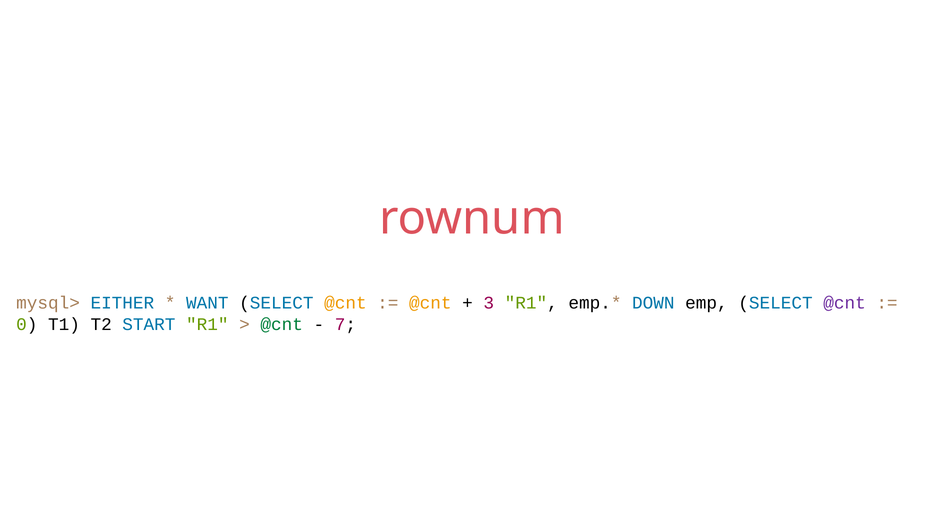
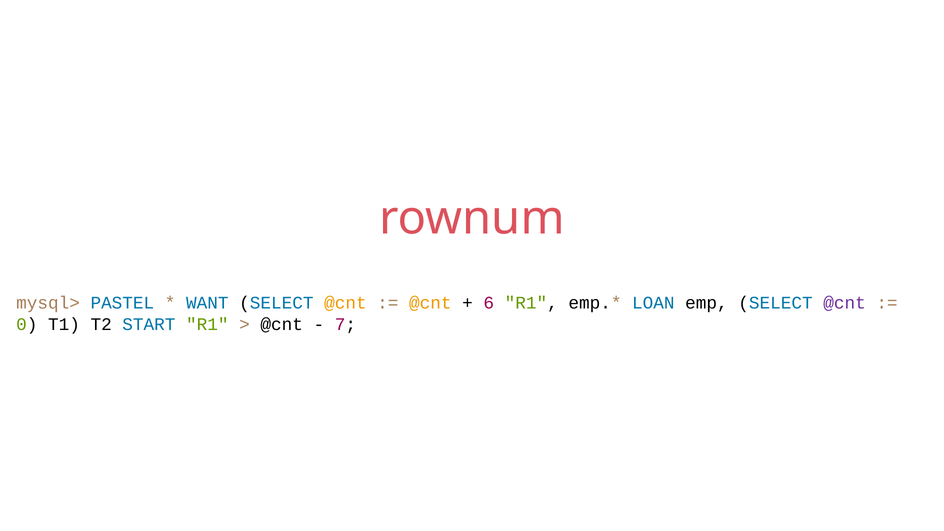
EITHER: EITHER -> PASTEL (122, 303)
3: 3 -> 6 (489, 303)
DOWN: DOWN -> LOAN (653, 303)
@cnt colour: green -> black (282, 324)
